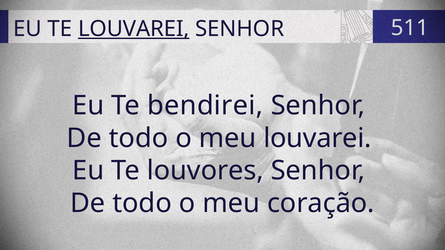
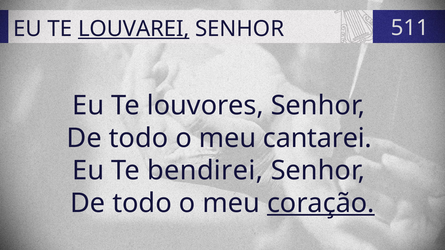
bendirei: bendirei -> louvores (205, 106)
meu louvarei: louvarei -> cantarei (317, 138)
louvores: louvores -> bendirei (205, 171)
coração underline: none -> present (321, 204)
